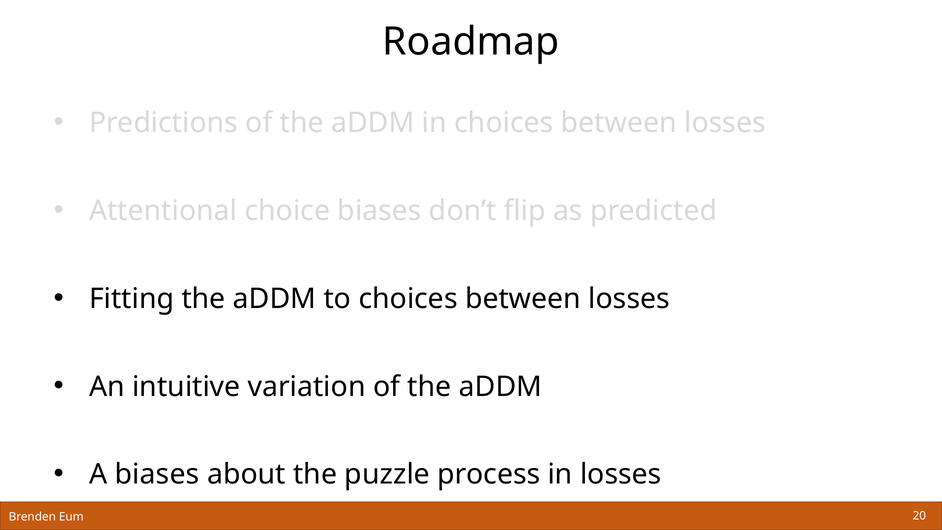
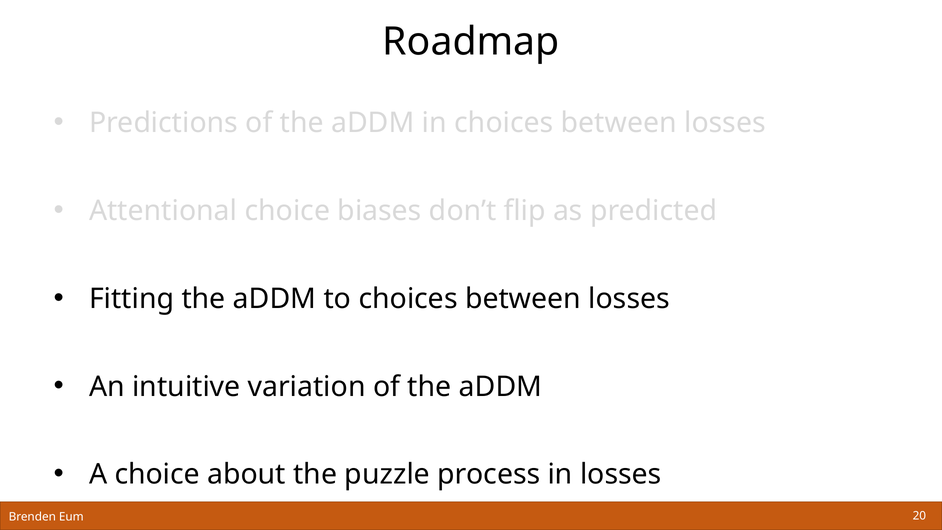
A biases: biases -> choice (157, 474)
